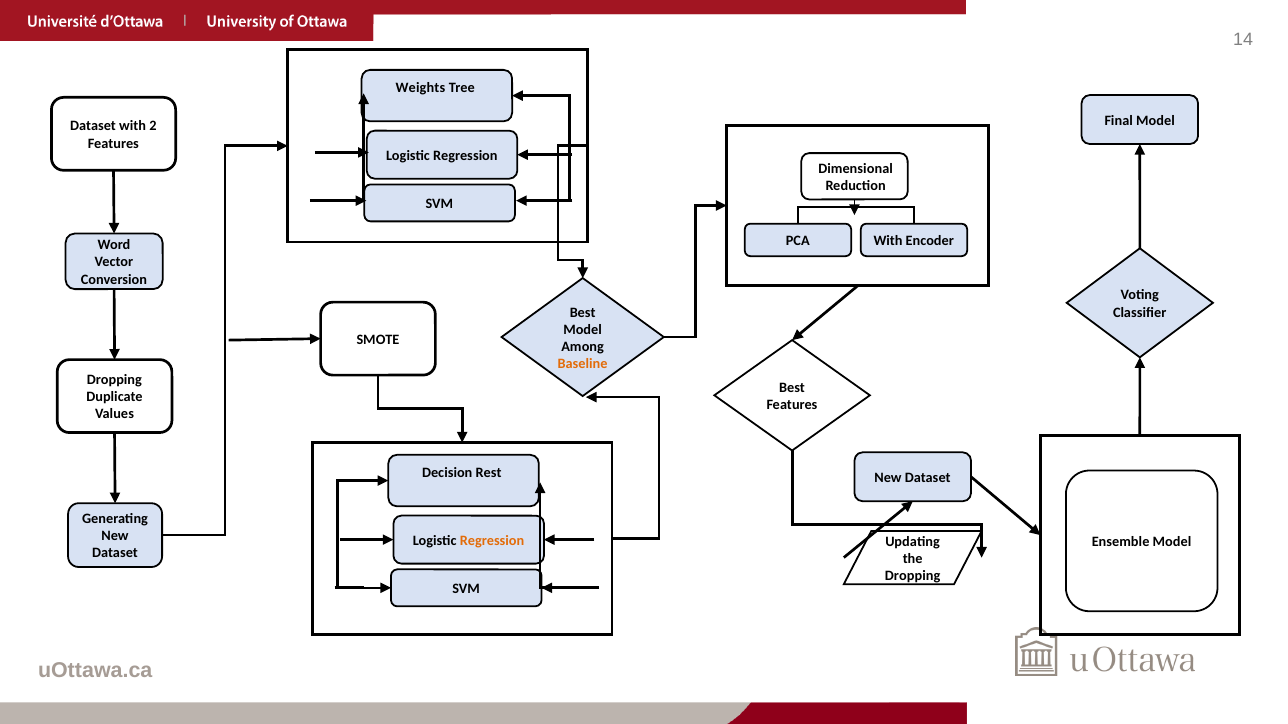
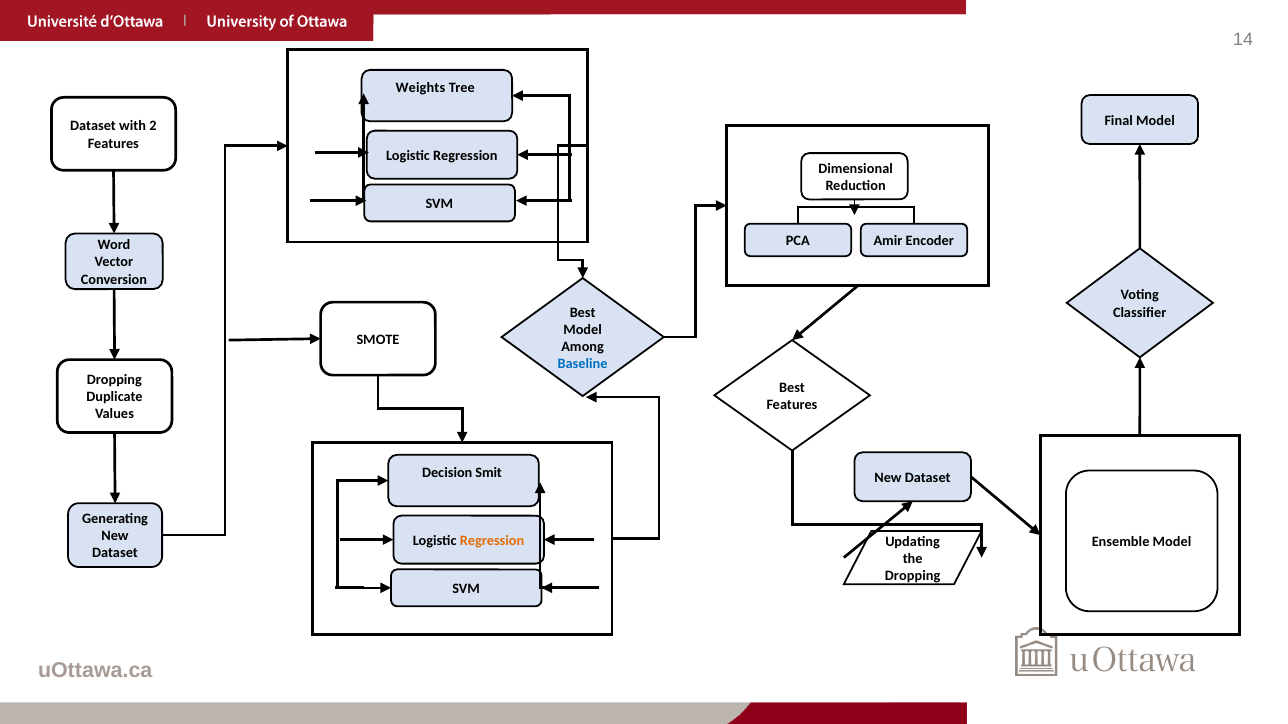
PCA With: With -> Amir (888, 241)
Baseline colour: orange -> blue (583, 364)
Rest: Rest -> Smit (489, 473)
